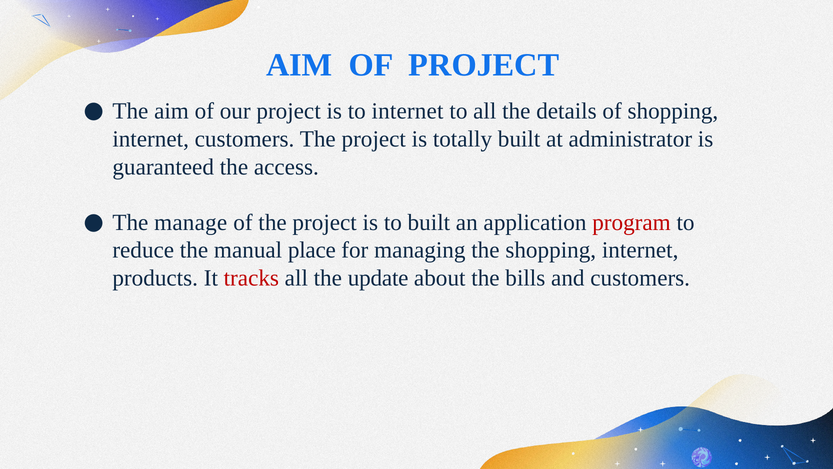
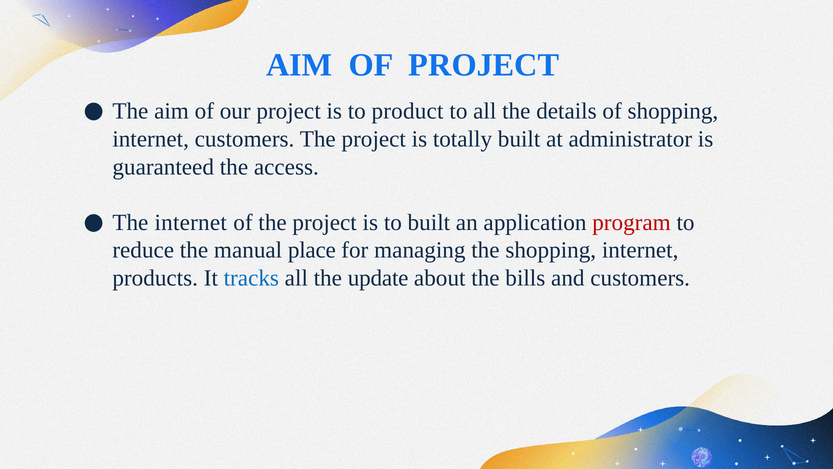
to internet: internet -> product (407, 111)
The manage: manage -> internet (191, 222)
tracks colour: red -> blue (251, 278)
